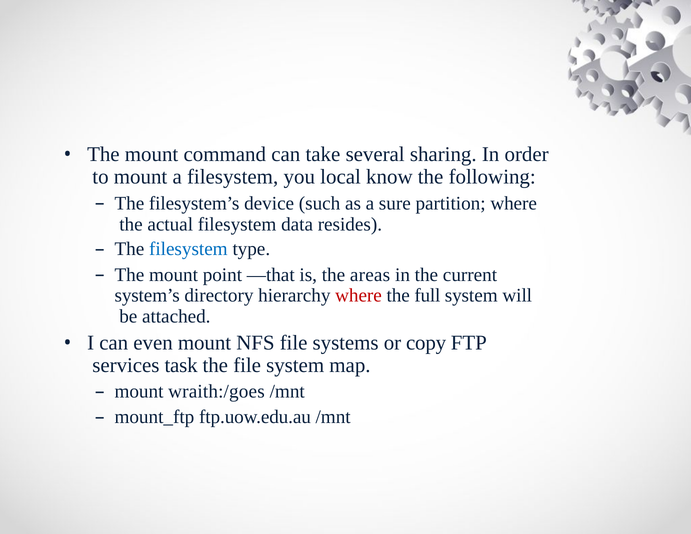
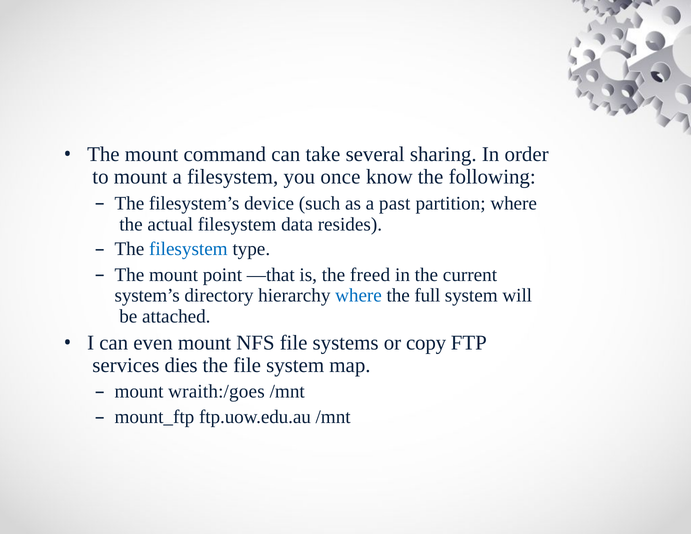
local: local -> once (340, 177)
sure: sure -> past (395, 203)
areas: areas -> freed (370, 275)
where colour: red -> blue (358, 296)
task: task -> dies (181, 366)
